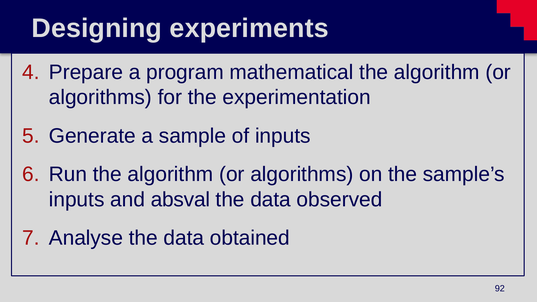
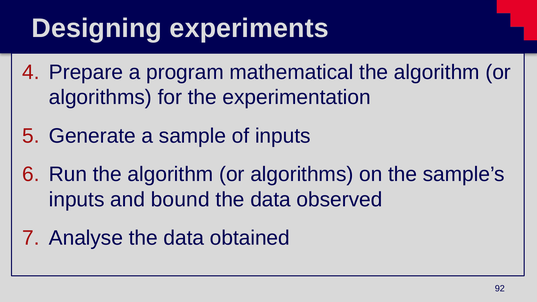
absval: absval -> bound (180, 200)
